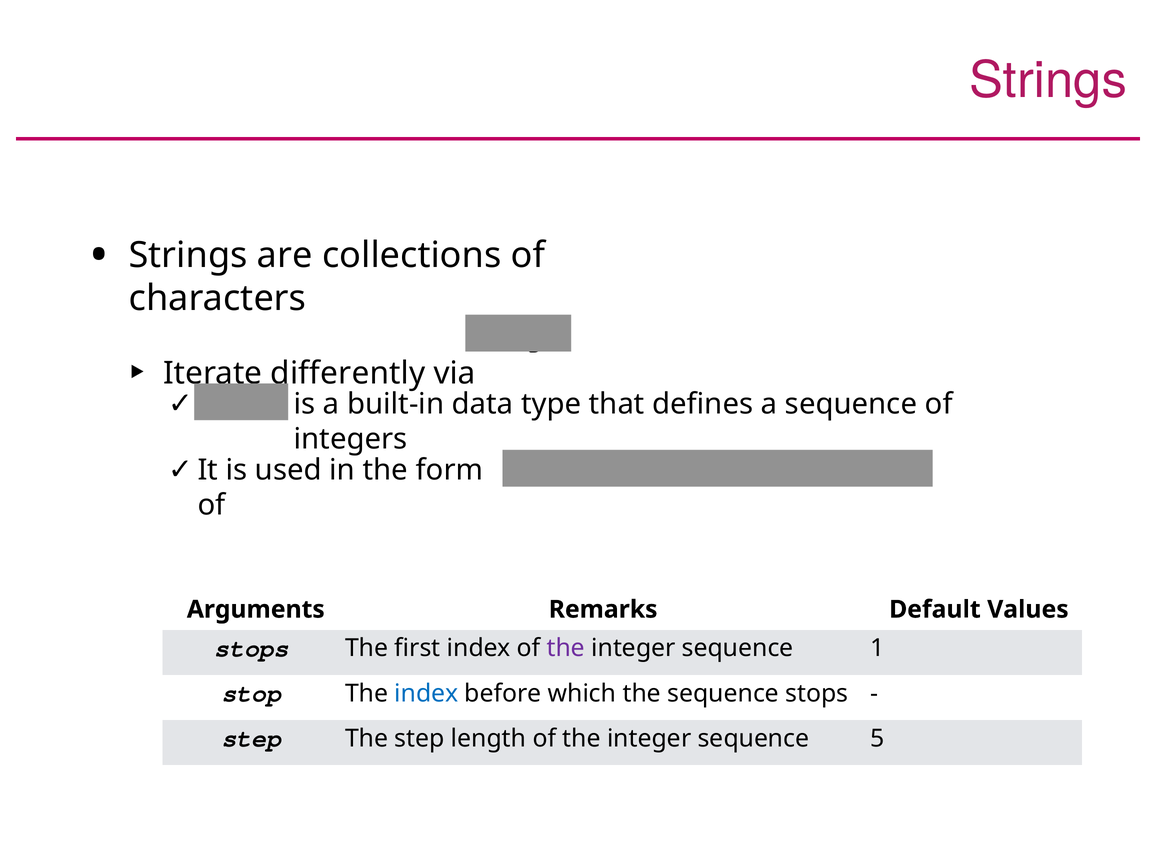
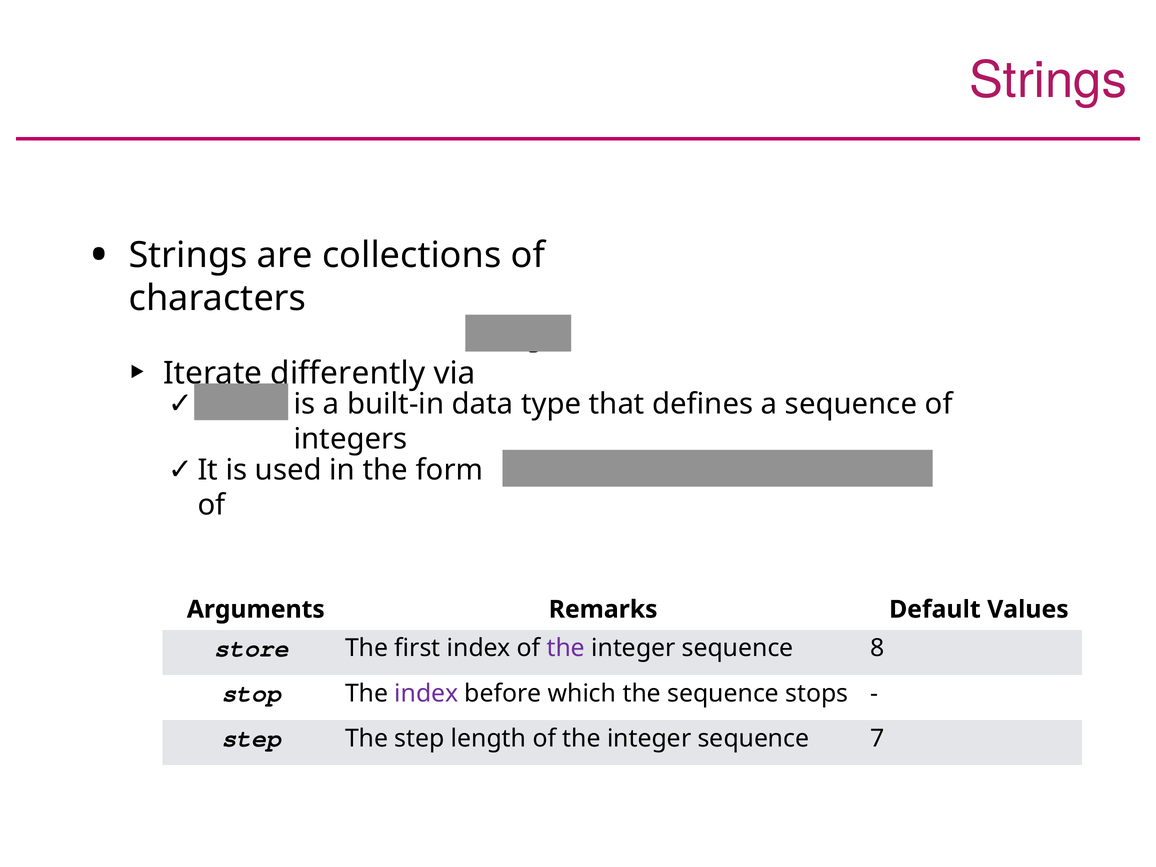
stops: stops -> store (251, 649)
1: 1 -> 8 (877, 648)
index colour: blue -> purple (426, 693)
5: 5 -> 7 (877, 738)
